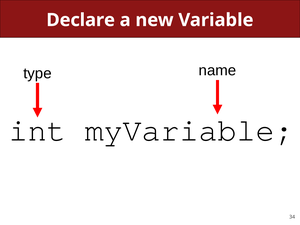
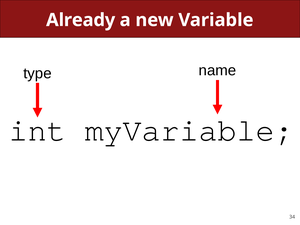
Declare: Declare -> Already (81, 20)
